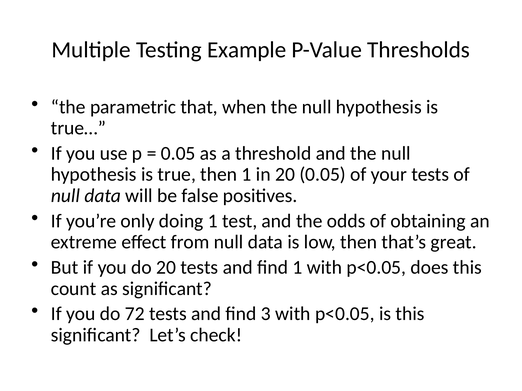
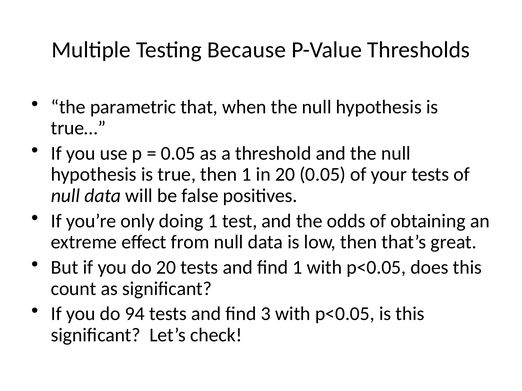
Example: Example -> Because (247, 50)
72: 72 -> 94 (135, 314)
